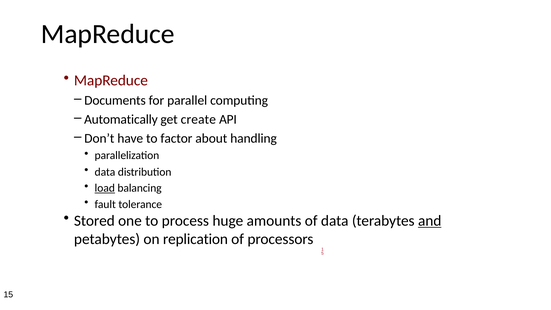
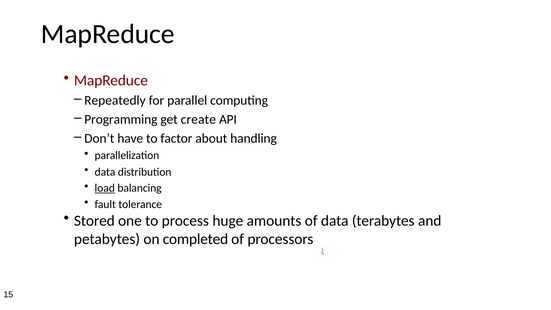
Documents: Documents -> Repeatedly (115, 100)
Automatically: Automatically -> Programming (121, 119)
and underline: present -> none (430, 221)
replication: replication -> completed (195, 239)
